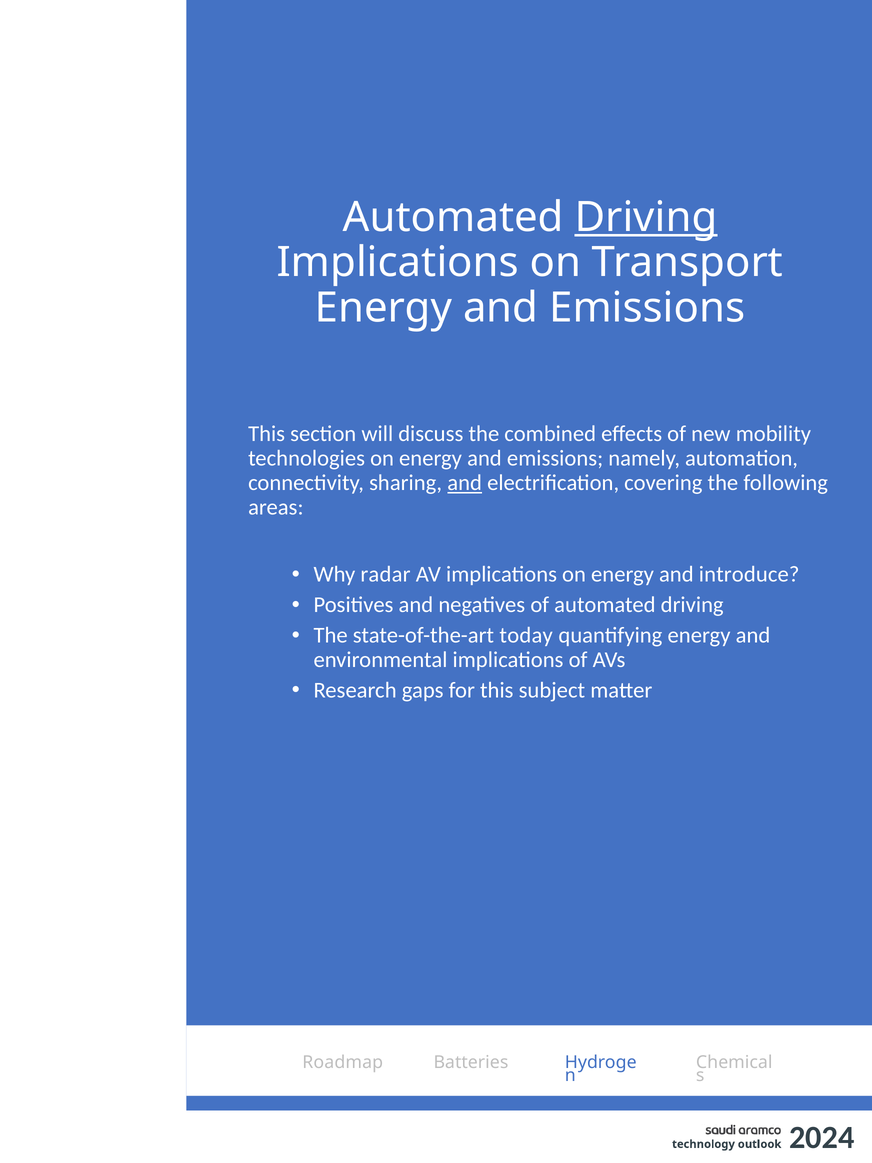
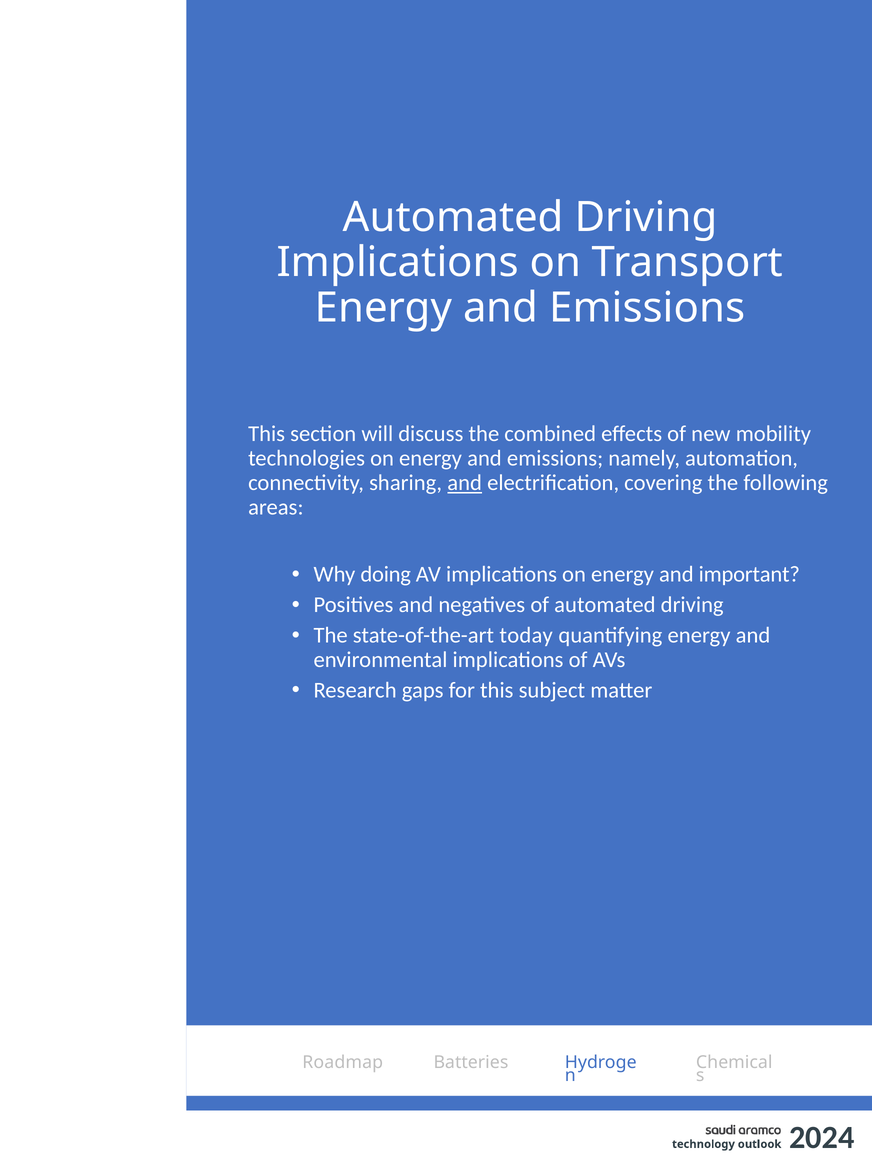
Driving underline: present -> none (646, 217)
radar: radar -> doing (386, 574)
introduce: introduce -> important (749, 574)
